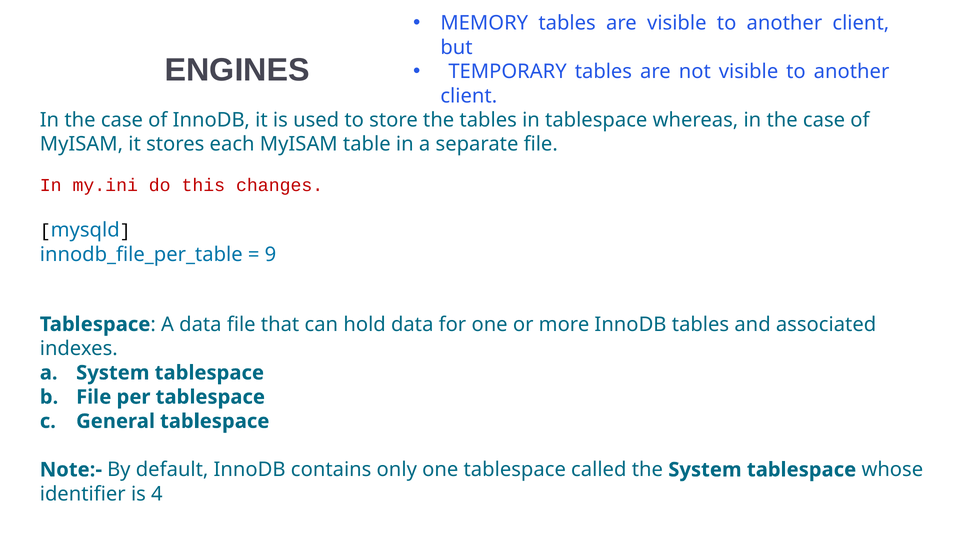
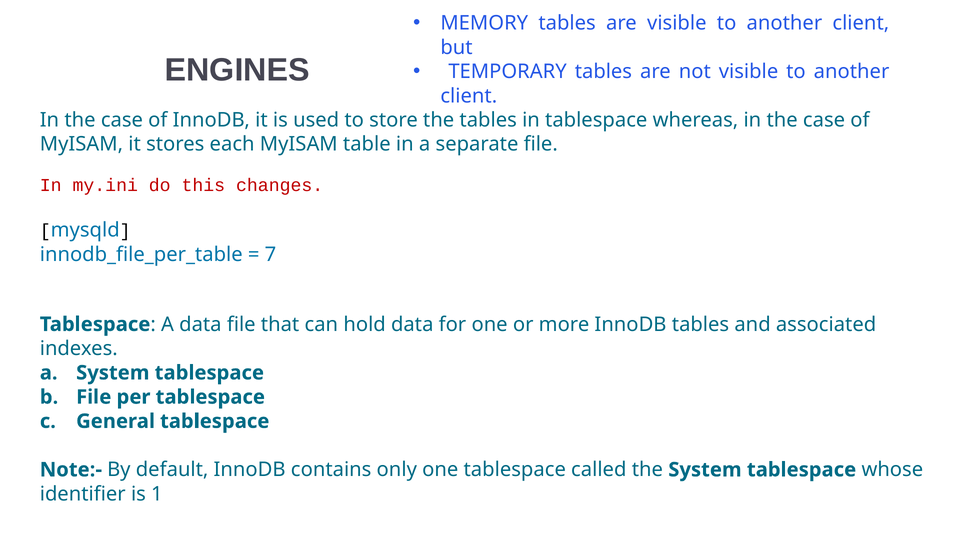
9: 9 -> 7 (270, 255)
4: 4 -> 1 (157, 494)
